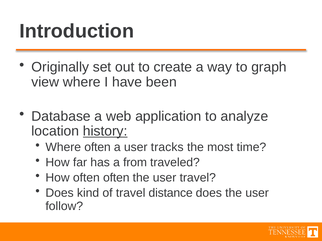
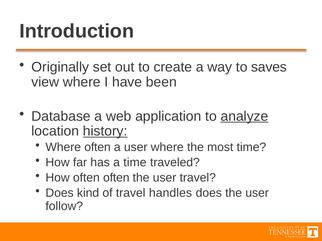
graph: graph -> saves (269, 67)
analyze underline: none -> present (244, 116)
user tracks: tracks -> where (167, 147)
a from: from -> time (135, 163)
distance: distance -> handles (171, 193)
